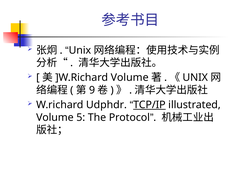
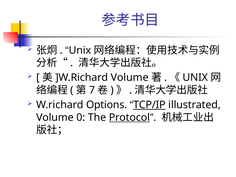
9: 9 -> 7 (92, 90)
Udphdr: Udphdr -> Options (107, 105)
5: 5 -> 0 (81, 117)
Protocol underline: none -> present (129, 117)
